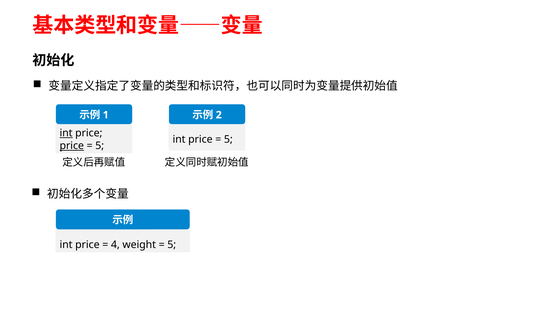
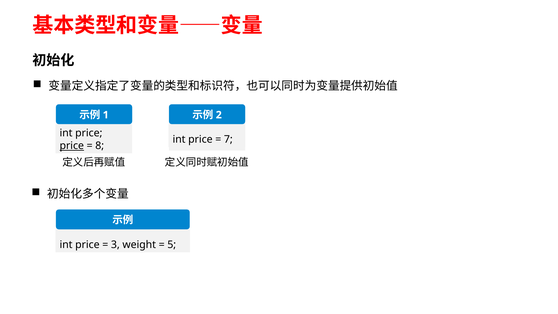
int underline: present -> none (66, 133)
5: 5 -> 7 (228, 139)
5: 5 -> 8 (100, 146)
4: 4 -> 3 (115, 245)
